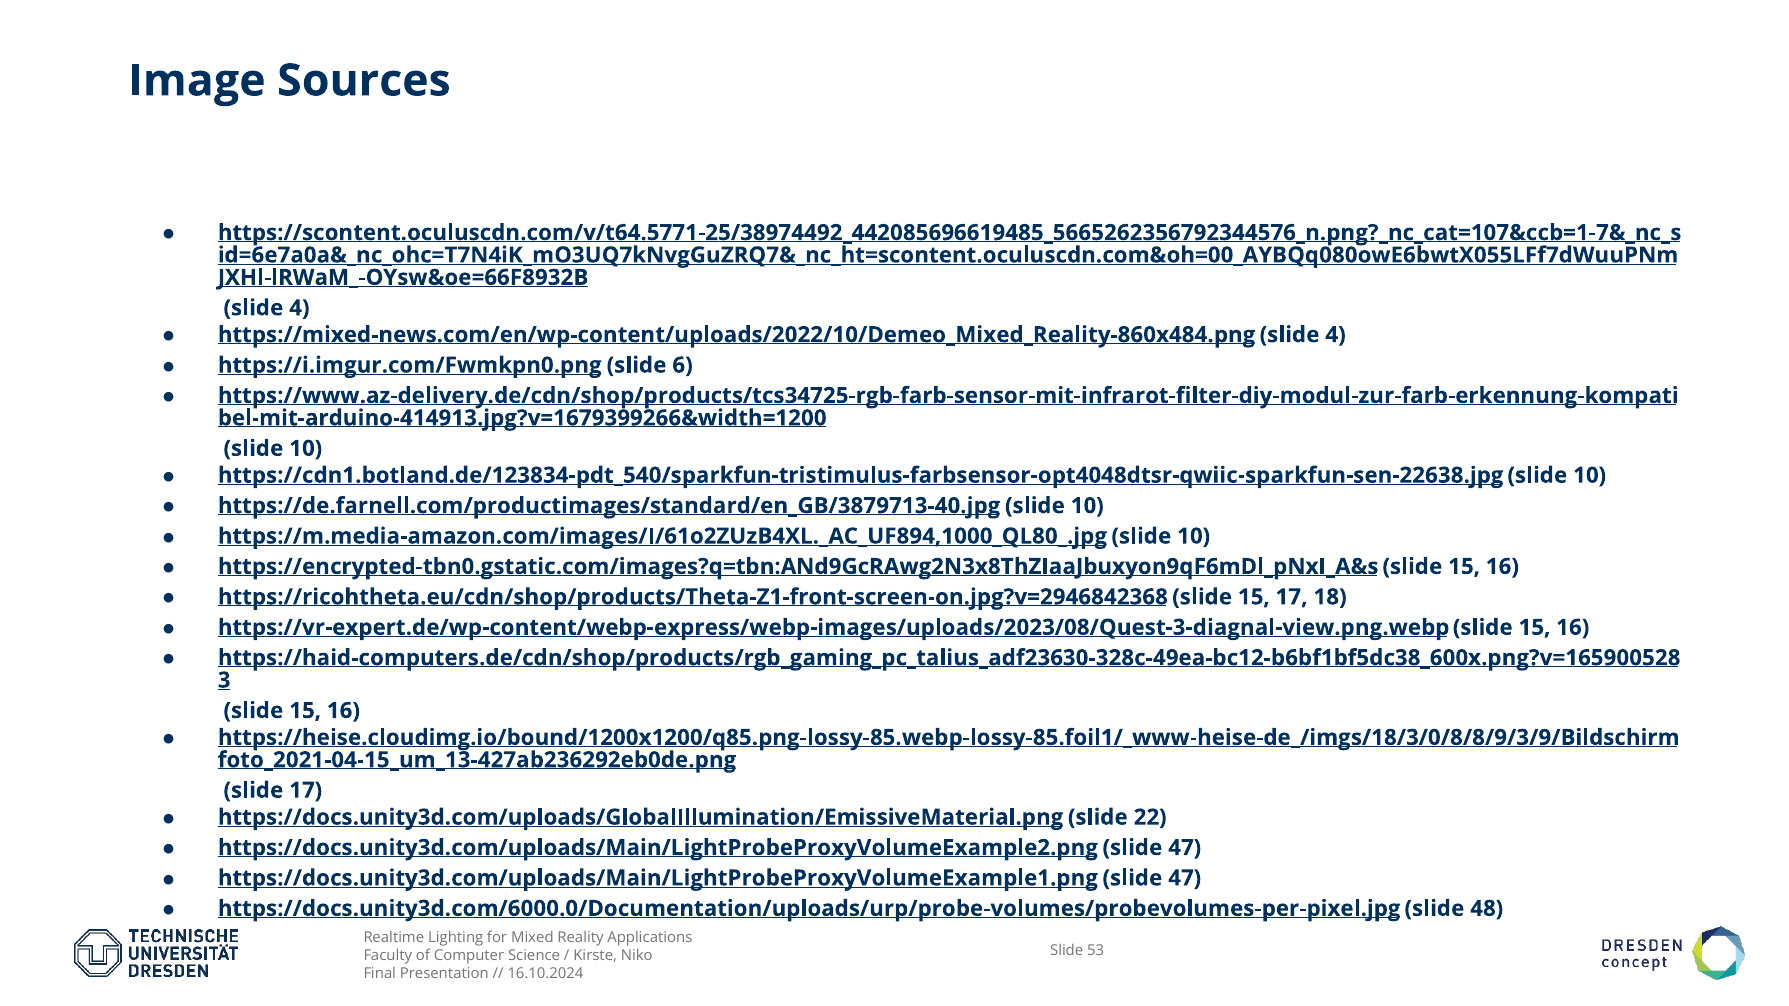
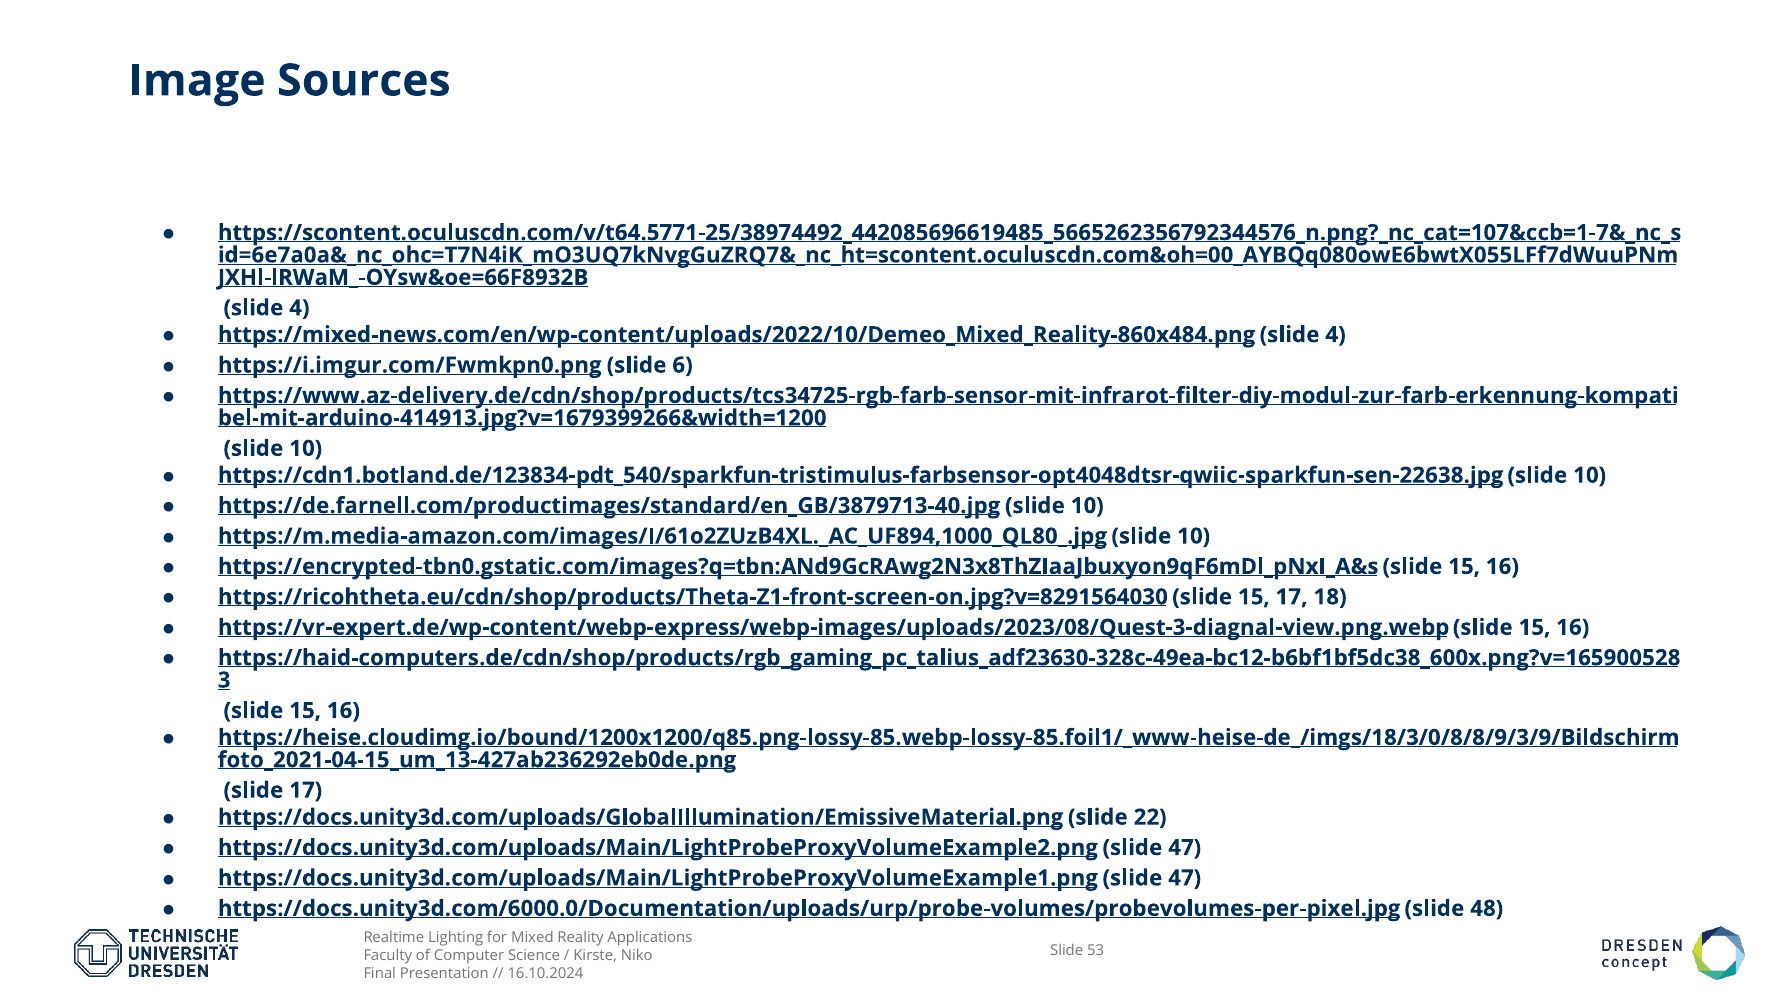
https://ricohtheta.eu/cdn/shop/products/Theta-Z1-front-screen-on.jpg?v=2946842368: https://ricohtheta.eu/cdn/shop/products/Theta-Z1-front-screen-on.jpg?v=2946842368 -> https://ricohtheta.eu/cdn/shop/products/Theta-Z1-front-screen-on.jpg?v=8291564030 (693, 597)
